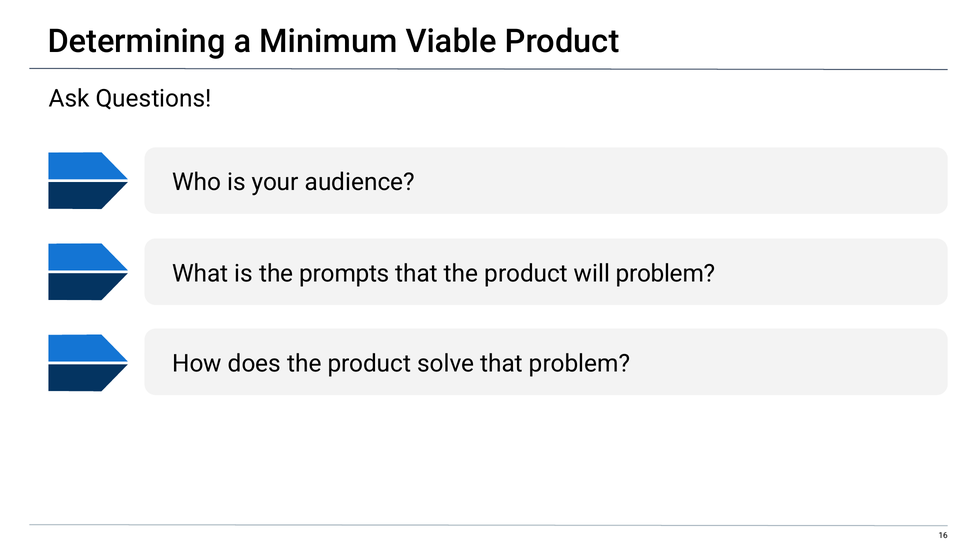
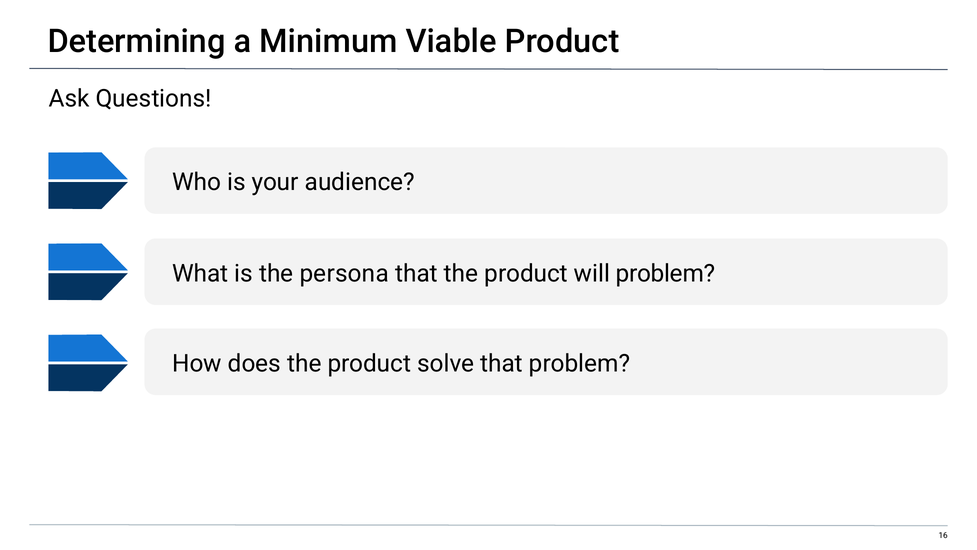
prompts: prompts -> persona (344, 273)
